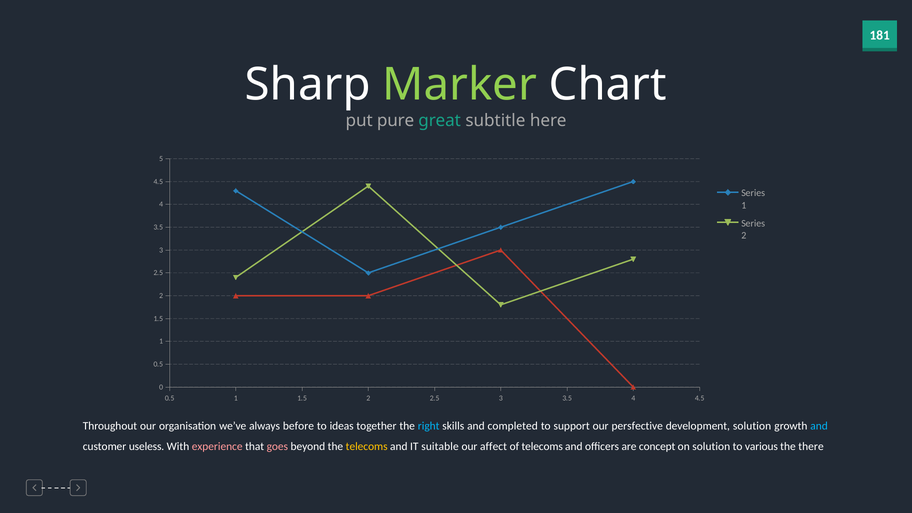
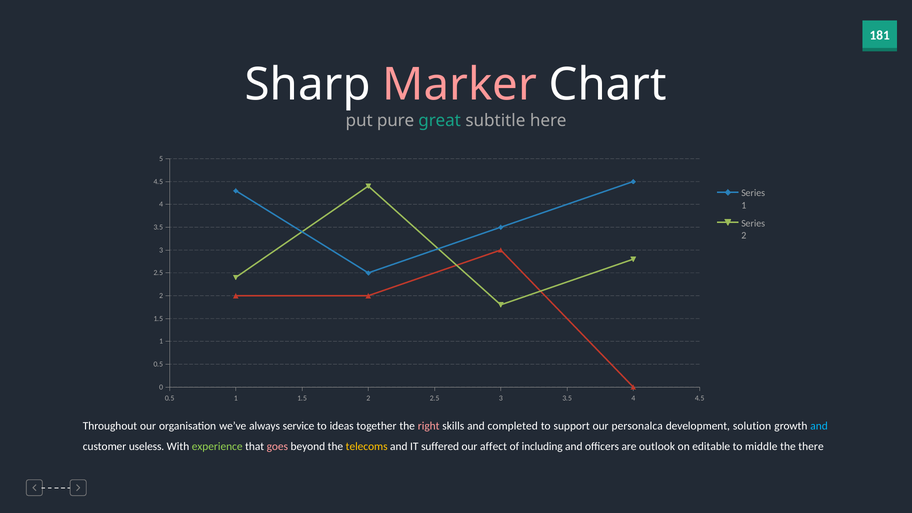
Marker colour: light green -> pink (460, 85)
before: before -> service (299, 426)
right colour: light blue -> pink (429, 426)
persfective: persfective -> personalca (637, 426)
experience colour: pink -> light green (217, 447)
suitable: suitable -> suffered (440, 447)
of telecoms: telecoms -> including (542, 447)
concept: concept -> outlook (657, 447)
on solution: solution -> editable (711, 447)
various: various -> middle (761, 447)
